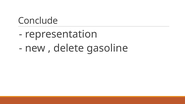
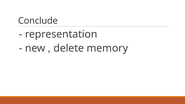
gasoline: gasoline -> memory (107, 48)
